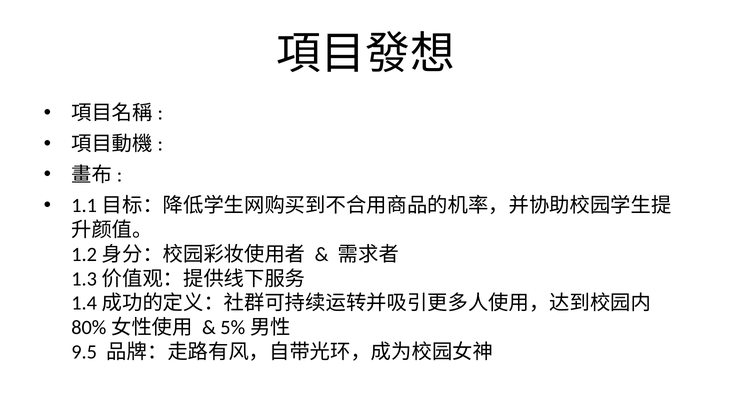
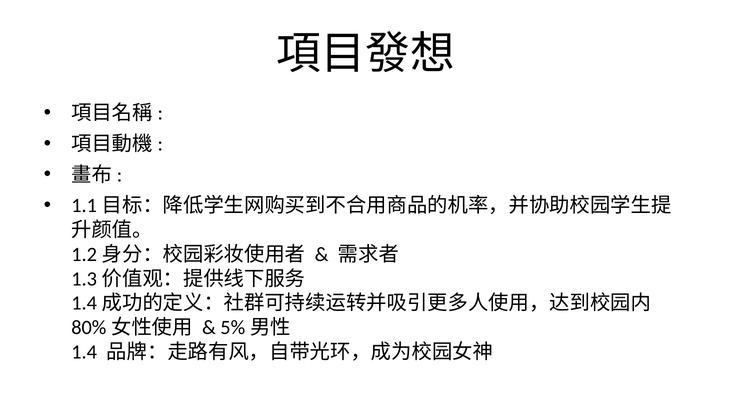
9.5: 9.5 -> 1.4 (84, 352)
